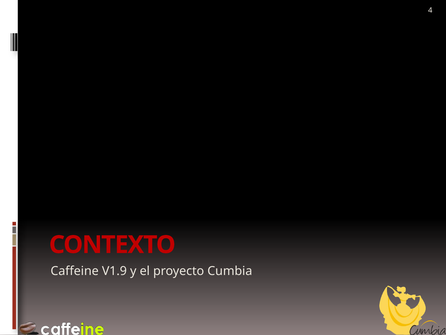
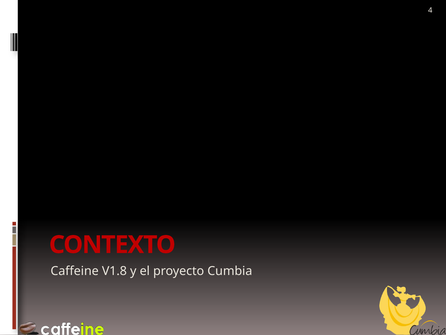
V1.9: V1.9 -> V1.8 (114, 271)
